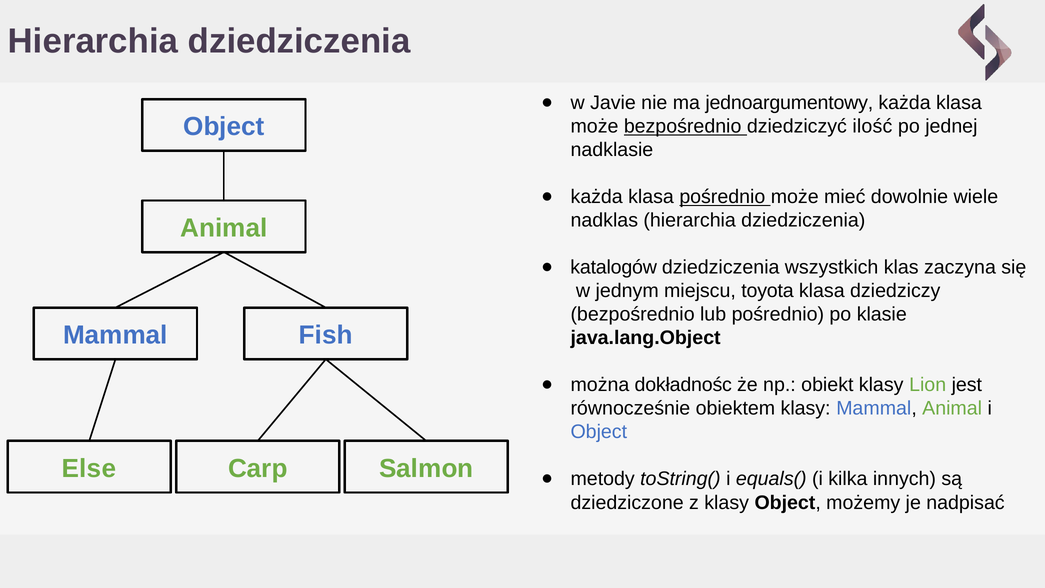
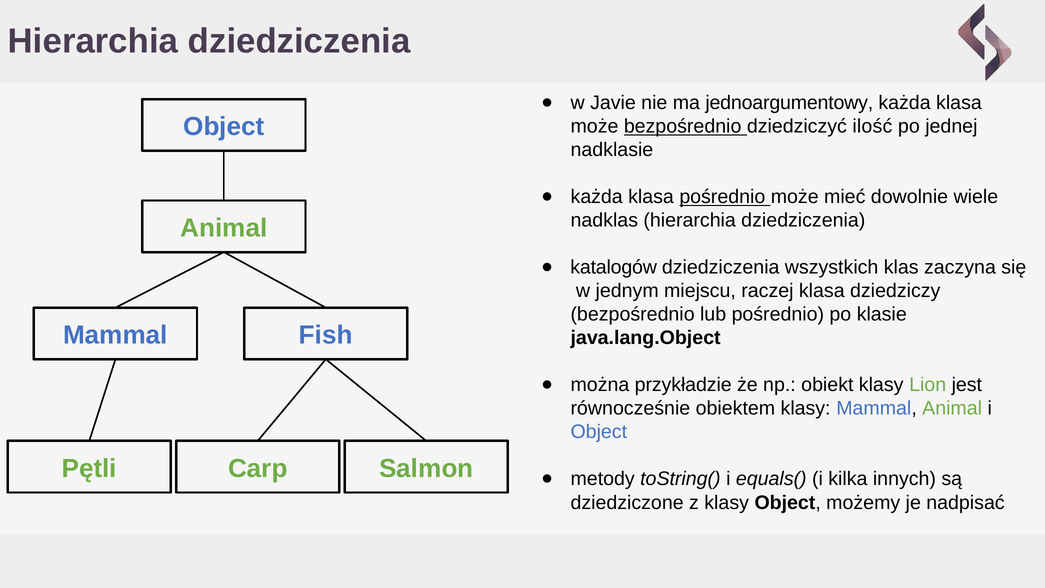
toyota: toyota -> raczej (767, 291)
dokładnośc: dokładnośc -> przykładzie (683, 385)
Else: Else -> Pętli (89, 468)
